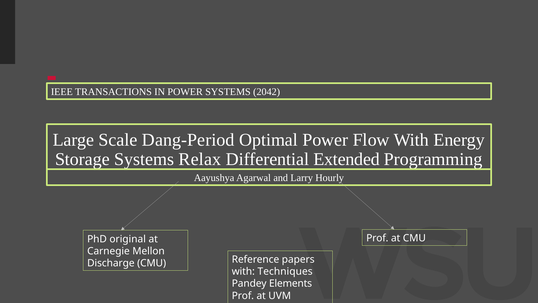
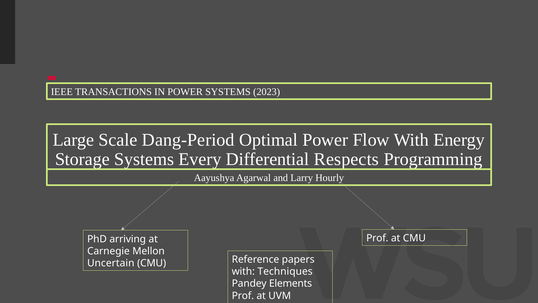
2042: 2042 -> 2023 (267, 92)
Relax: Relax -> Every (200, 159)
Extended: Extended -> Respects (346, 159)
original: original -> arriving (128, 239)
Discharge: Discharge -> Uncertain (111, 263)
